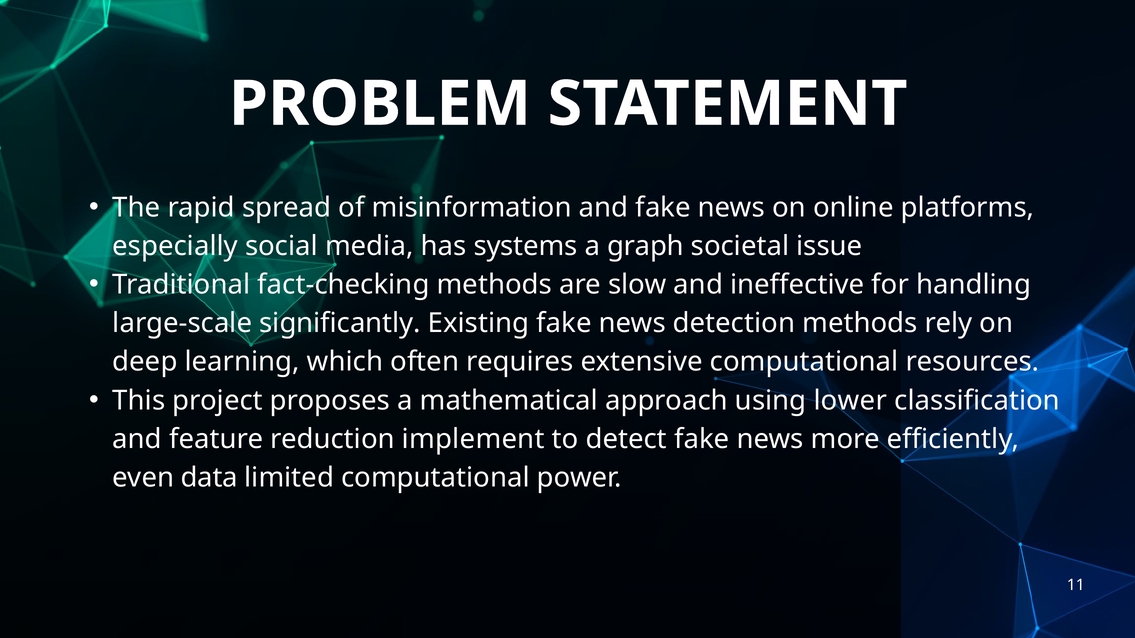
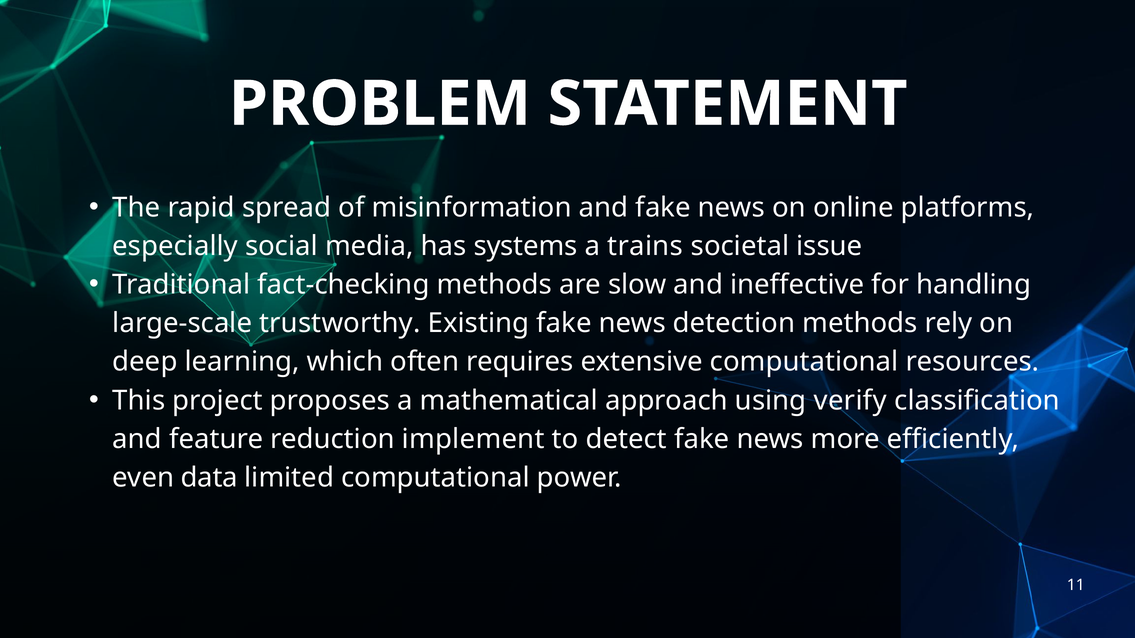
graph: graph -> trains (645, 246)
significantly: significantly -> trustworthy (340, 324)
lower: lower -> verify (850, 401)
